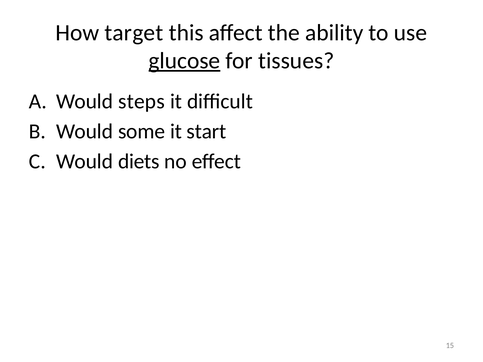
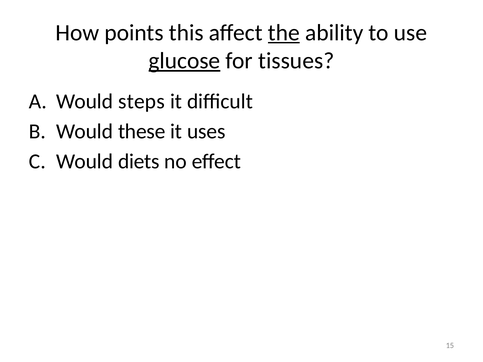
target: target -> points (134, 33)
the underline: none -> present (284, 33)
some: some -> these (142, 131)
start: start -> uses (206, 131)
